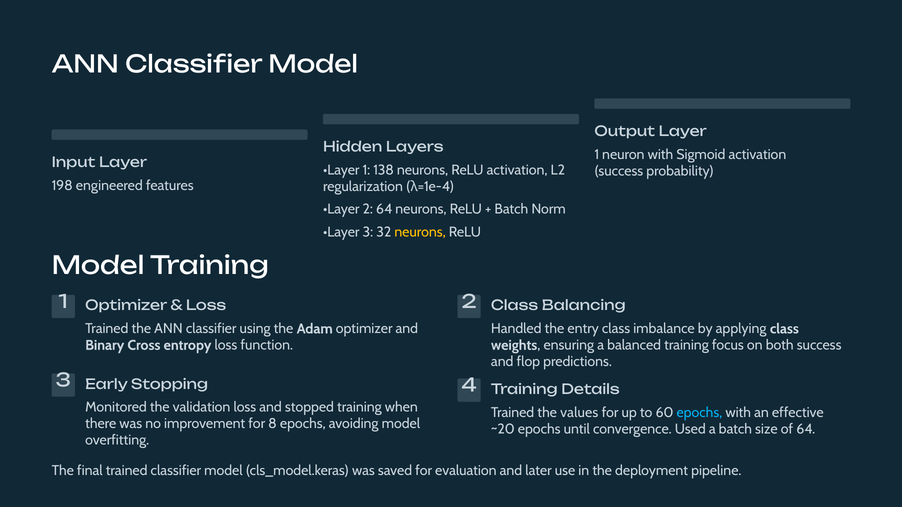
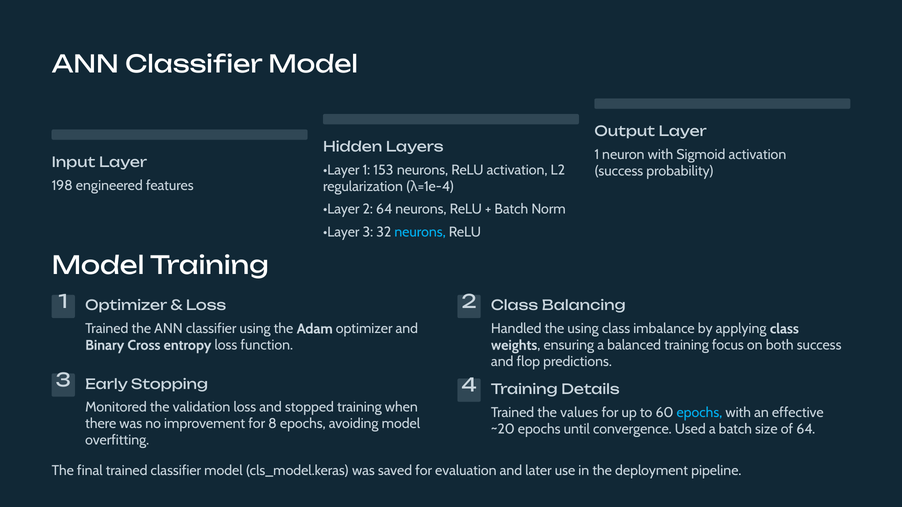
138: 138 -> 153 (383, 170)
neurons colour: yellow -> light blue (420, 232)
the entry: entry -> using (583, 329)
